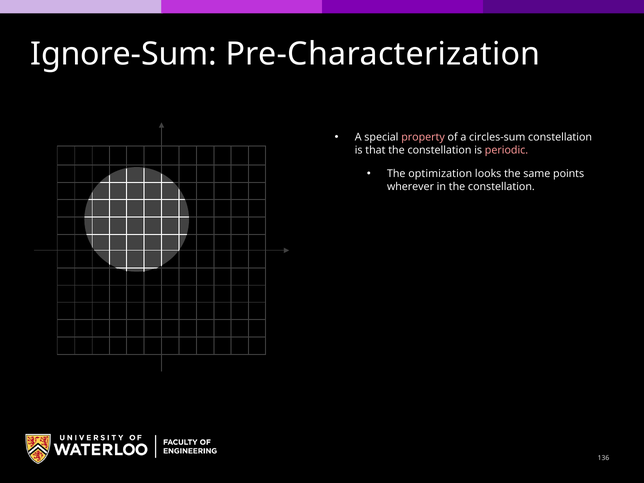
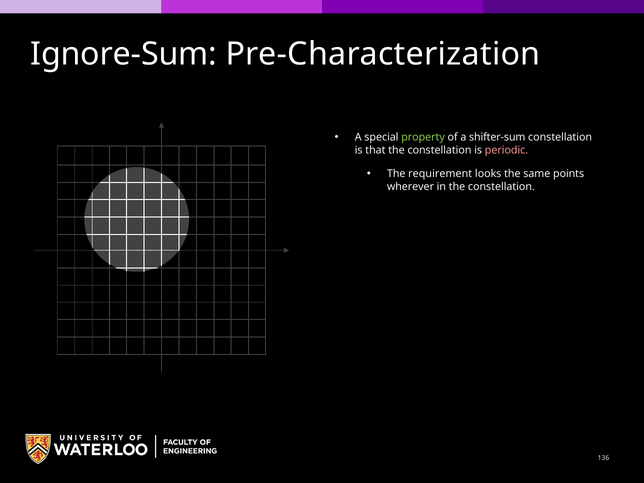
property colour: pink -> light green (423, 137)
circles-sum: circles-sum -> shifter-sum (497, 137)
optimization: optimization -> requirement (440, 174)
